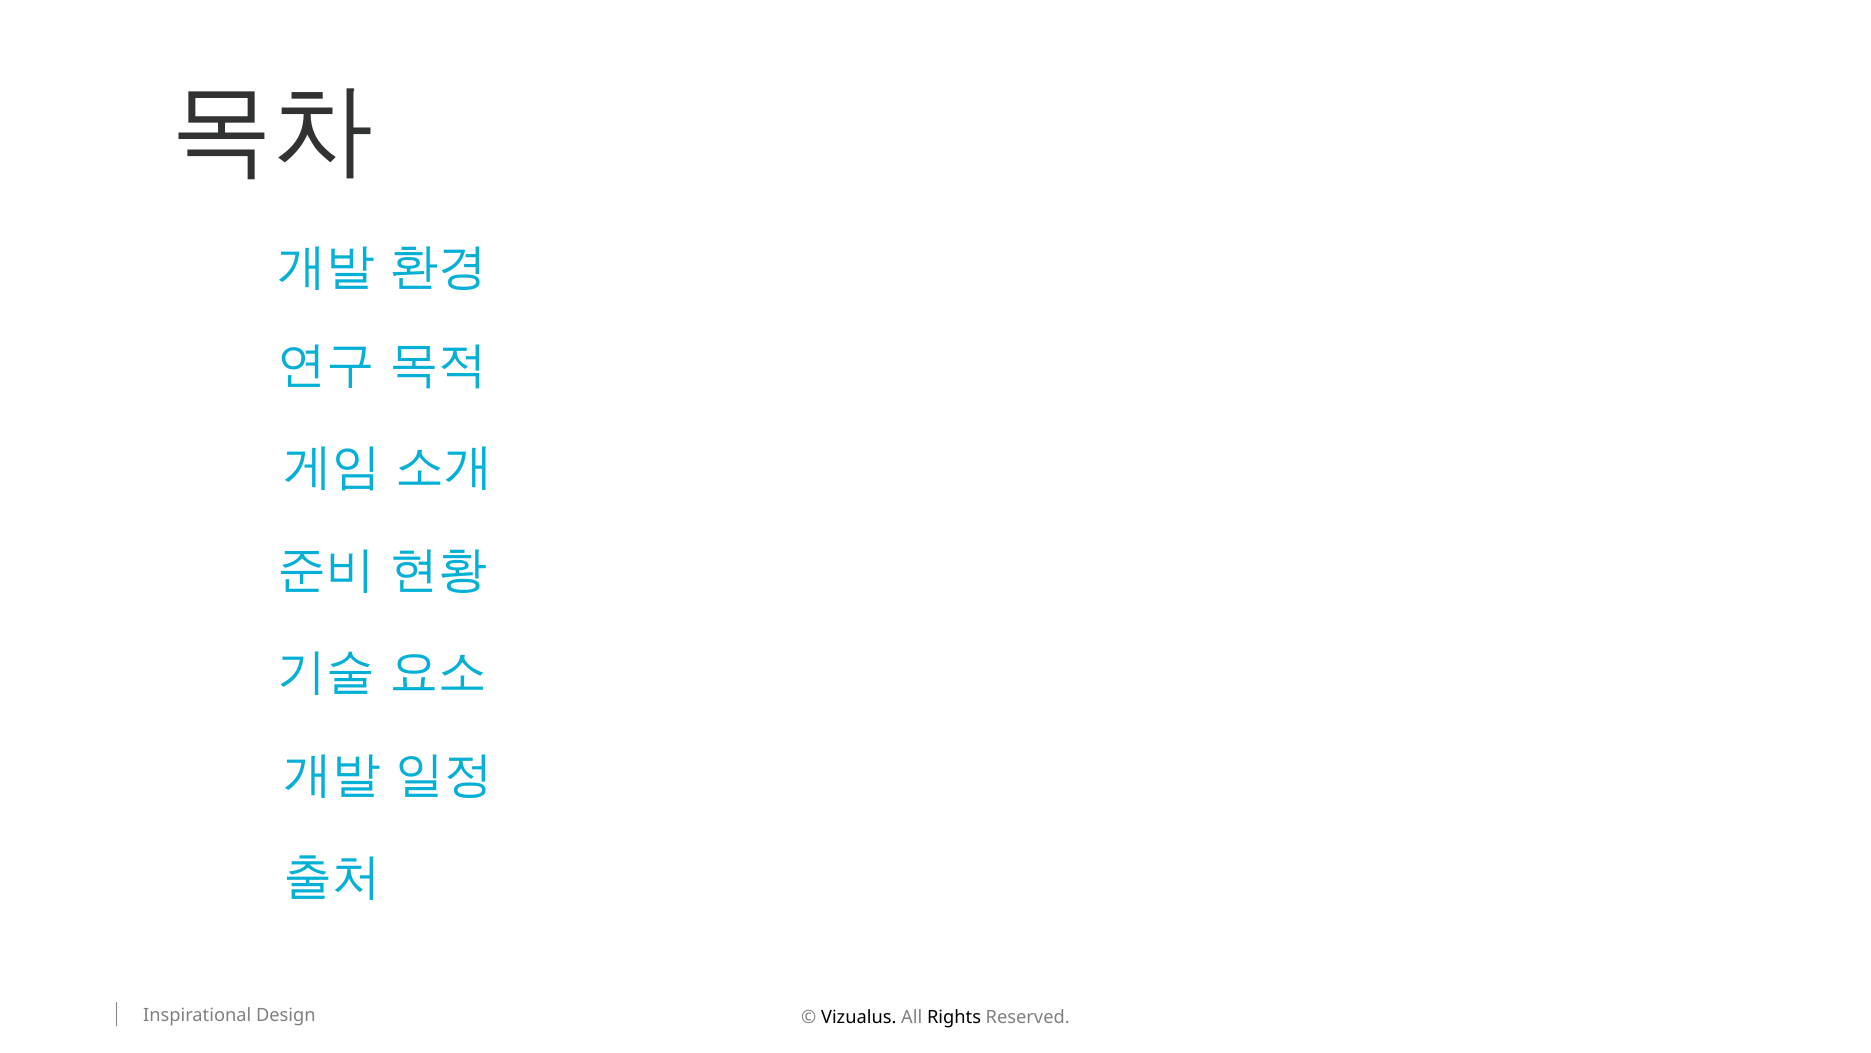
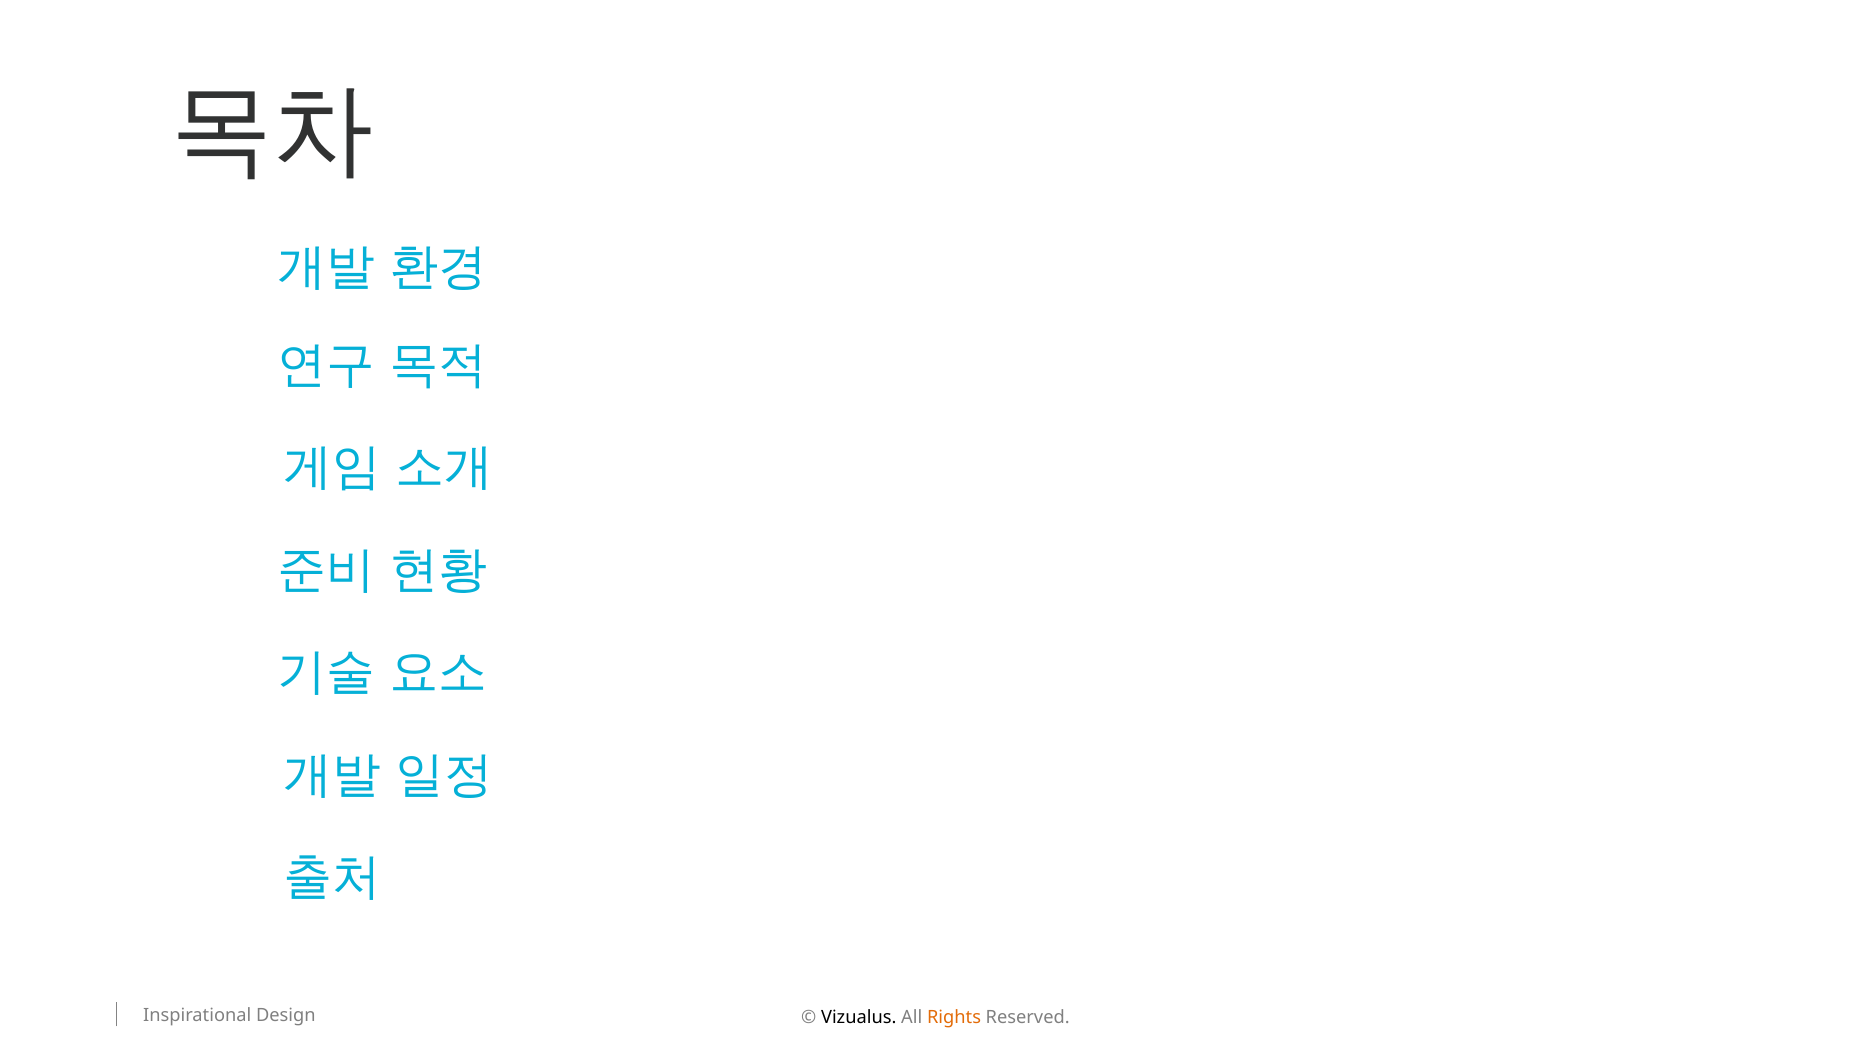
Rights colour: black -> orange (954, 1017)
